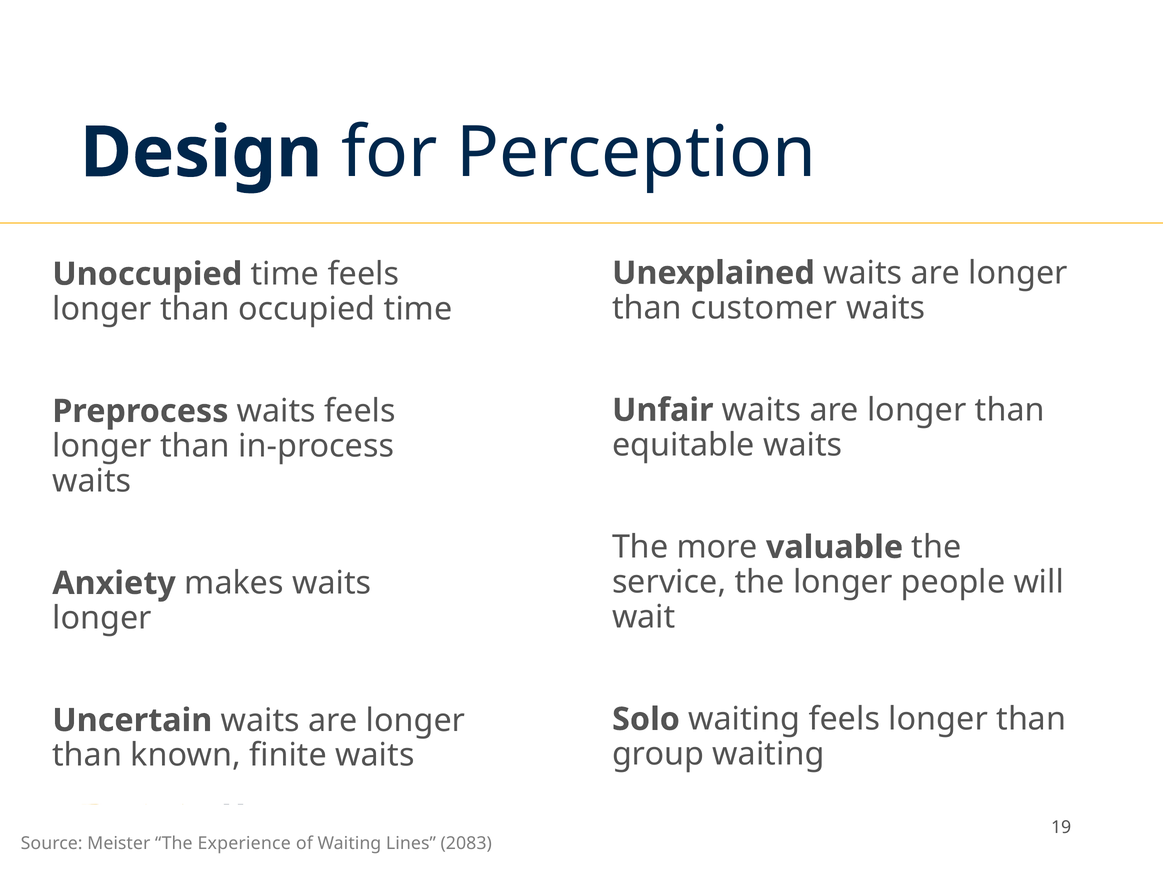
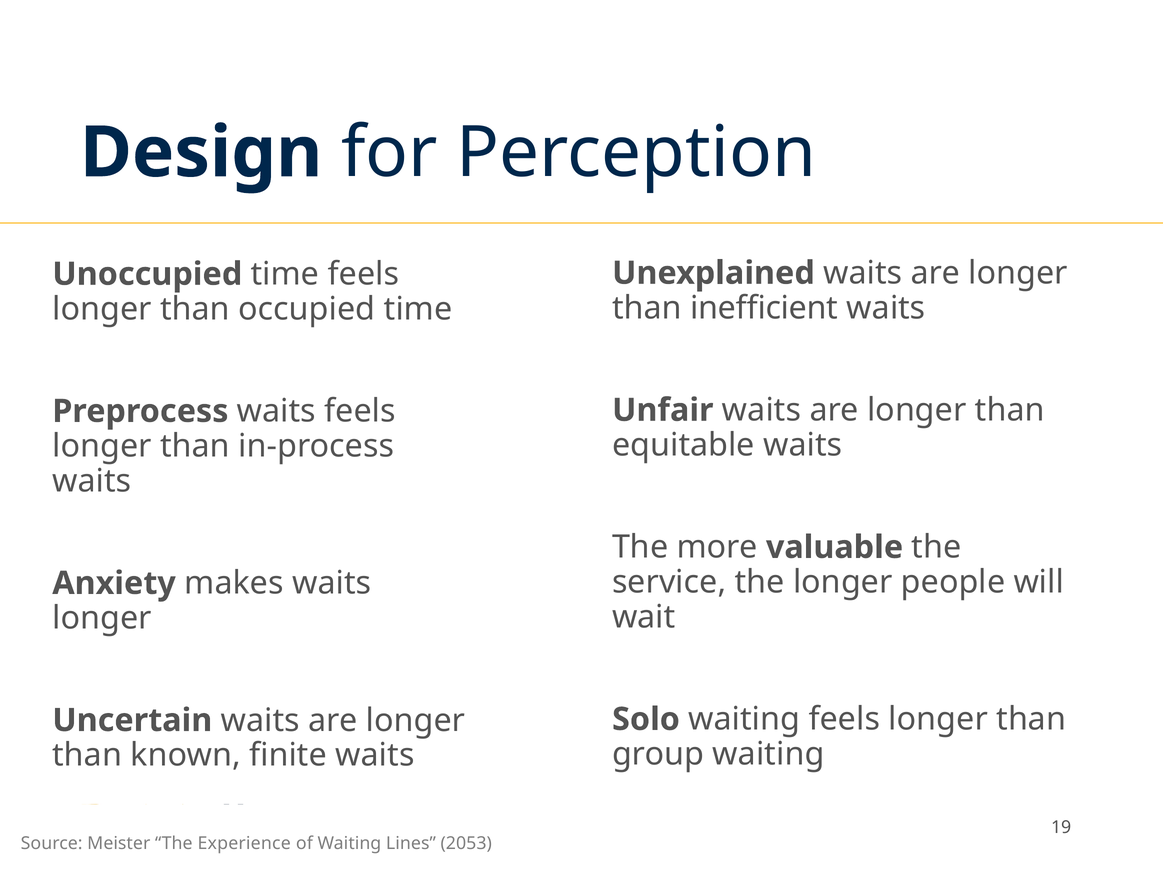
customer: customer -> inefficient (764, 308)
2083: 2083 -> 2053 (466, 844)
